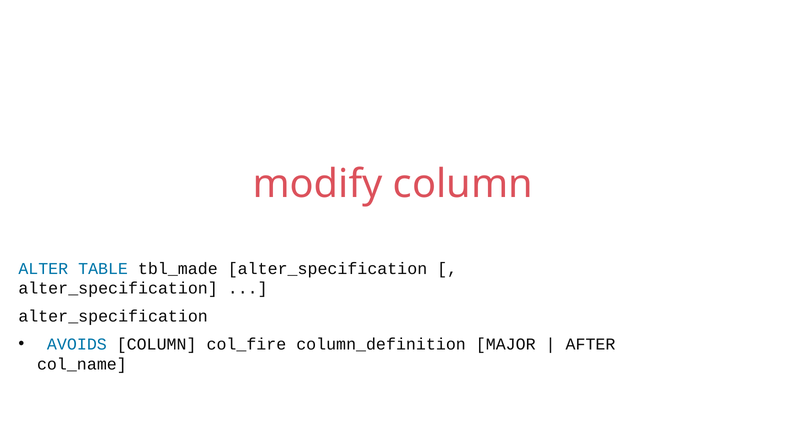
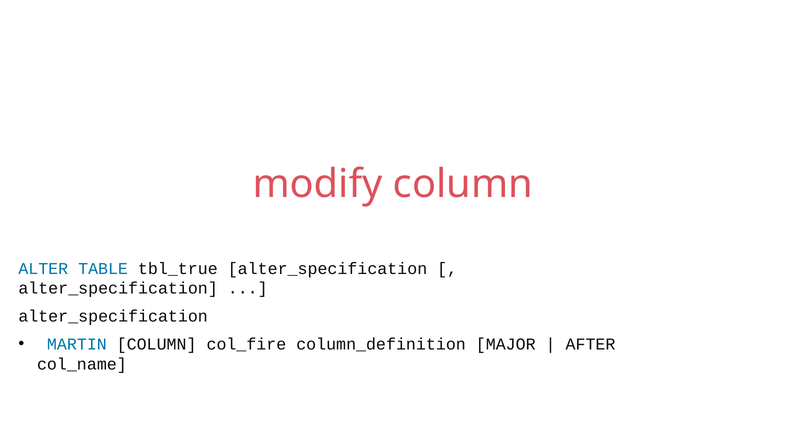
tbl_made: tbl_made -> tbl_true (178, 268)
AVOIDS: AVOIDS -> MARTIN (77, 344)
